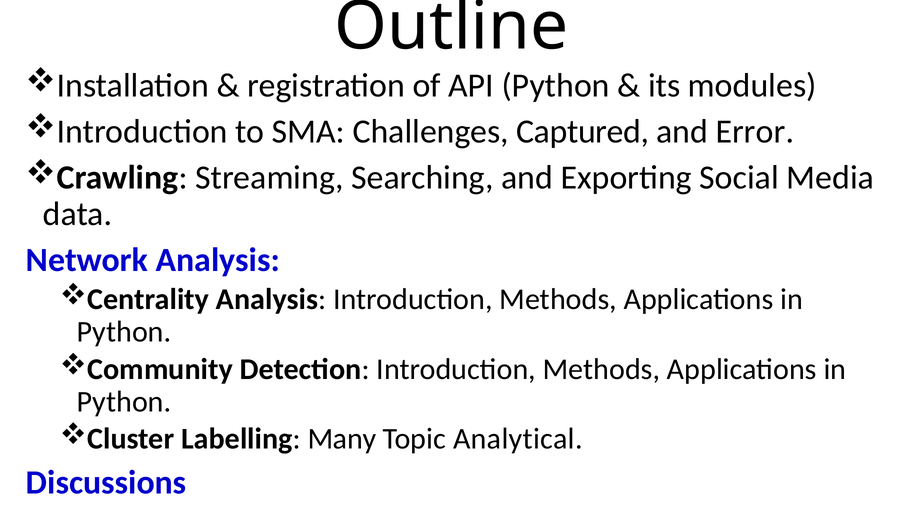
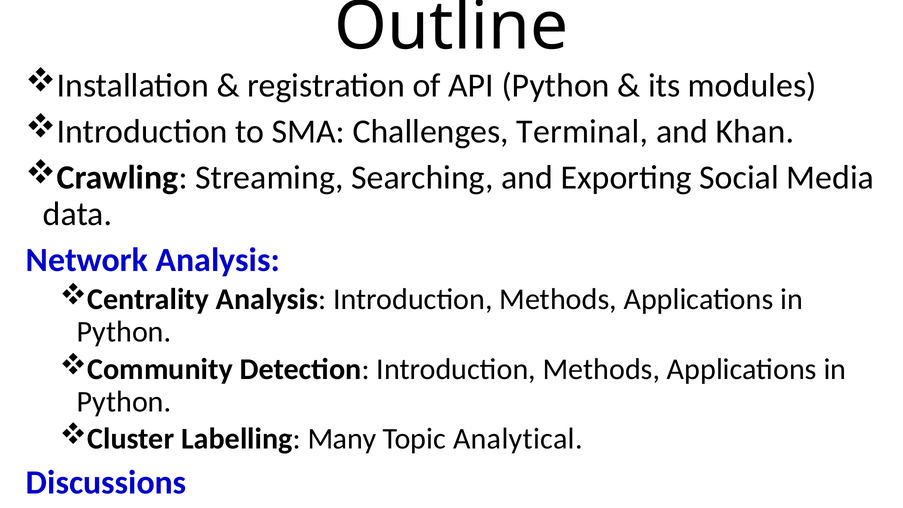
Captured: Captured -> Terminal (582, 131)
Error: Error -> Khan (755, 131)
